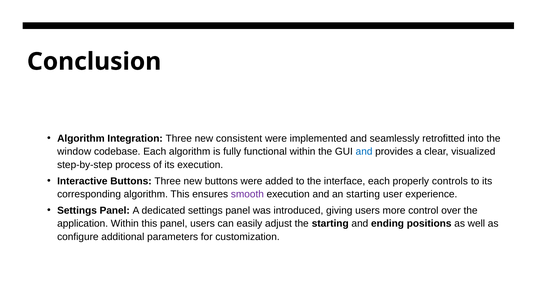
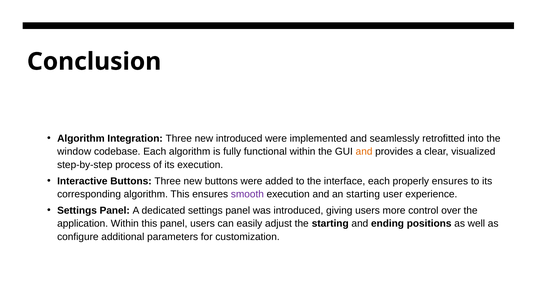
new consistent: consistent -> introduced (239, 138)
and colour: blue -> orange (364, 152)
properly controls: controls -> ensures (450, 181)
